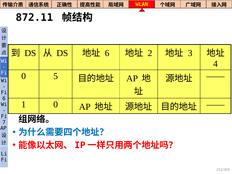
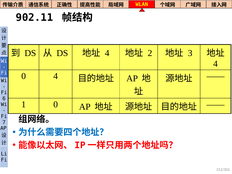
872.11: 872.11 -> 902.11 (34, 17)
6: 6 -> 4 (107, 53)
0 5: 5 -> 4 (56, 76)
